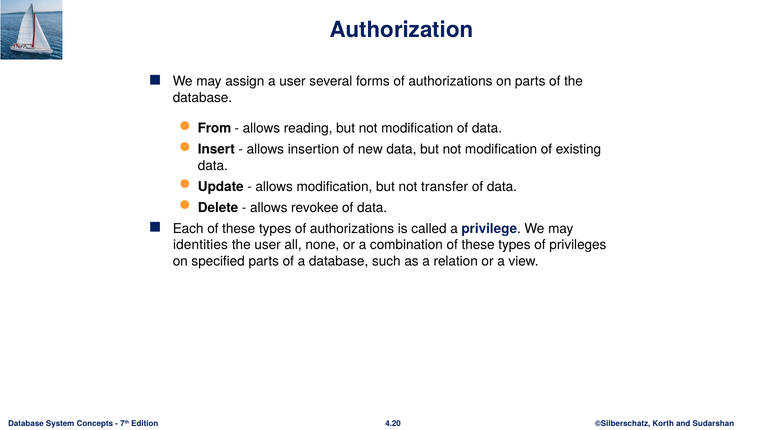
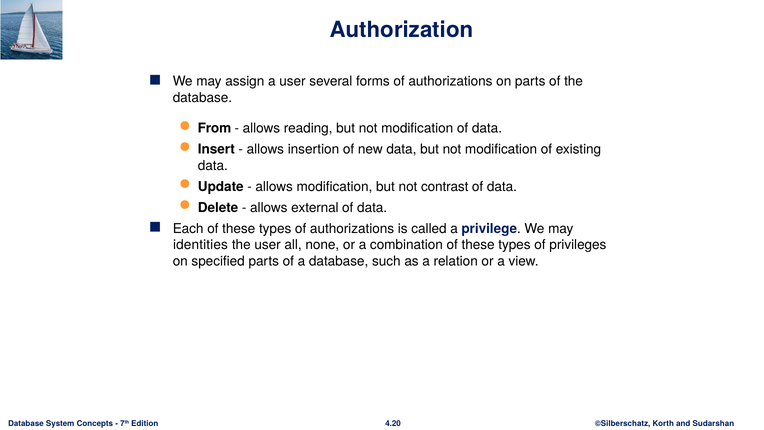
transfer: transfer -> contrast (445, 187)
revokee: revokee -> external (315, 208)
